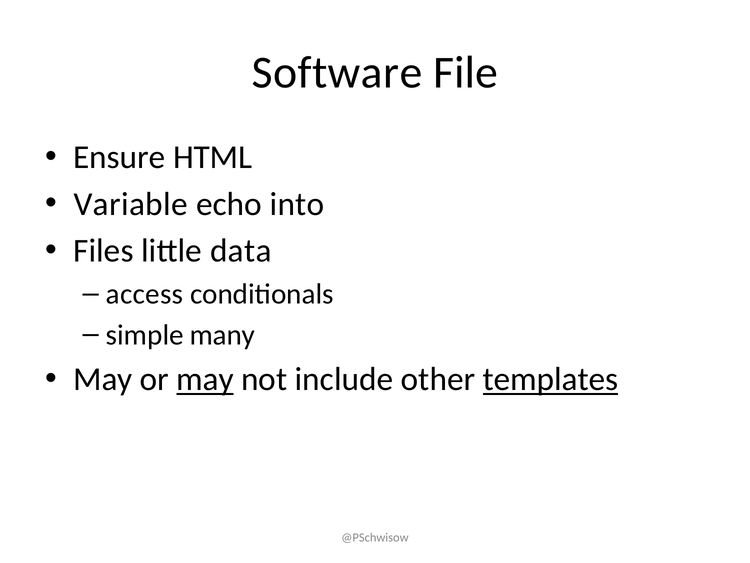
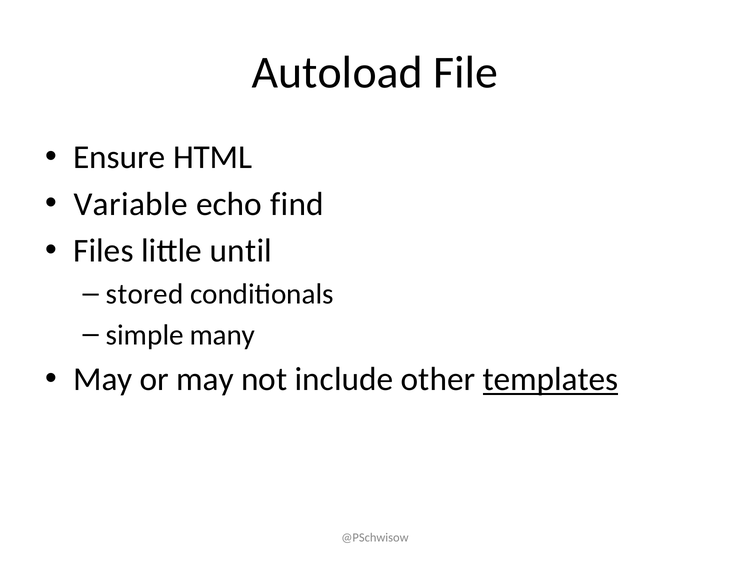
Software: Software -> Autoload (337, 73)
into: into -> find (297, 204)
data: data -> until (241, 251)
access: access -> stored (145, 294)
may underline: present -> none (205, 379)
